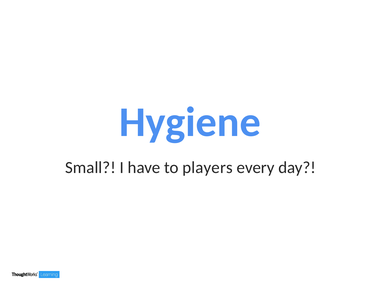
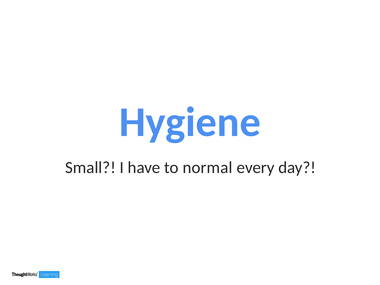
players: players -> normal (208, 168)
